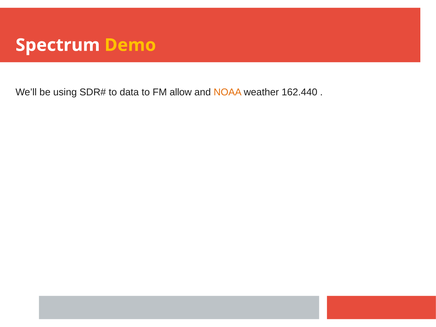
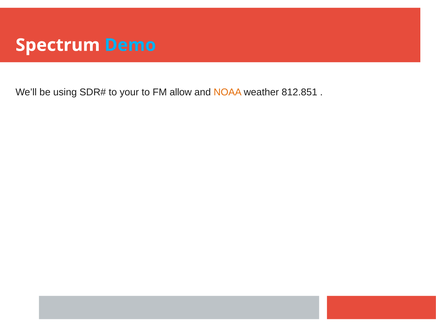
Demo colour: yellow -> light blue (130, 45)
data: data -> your (129, 92)
162.440: 162.440 -> 812.851 (299, 92)
